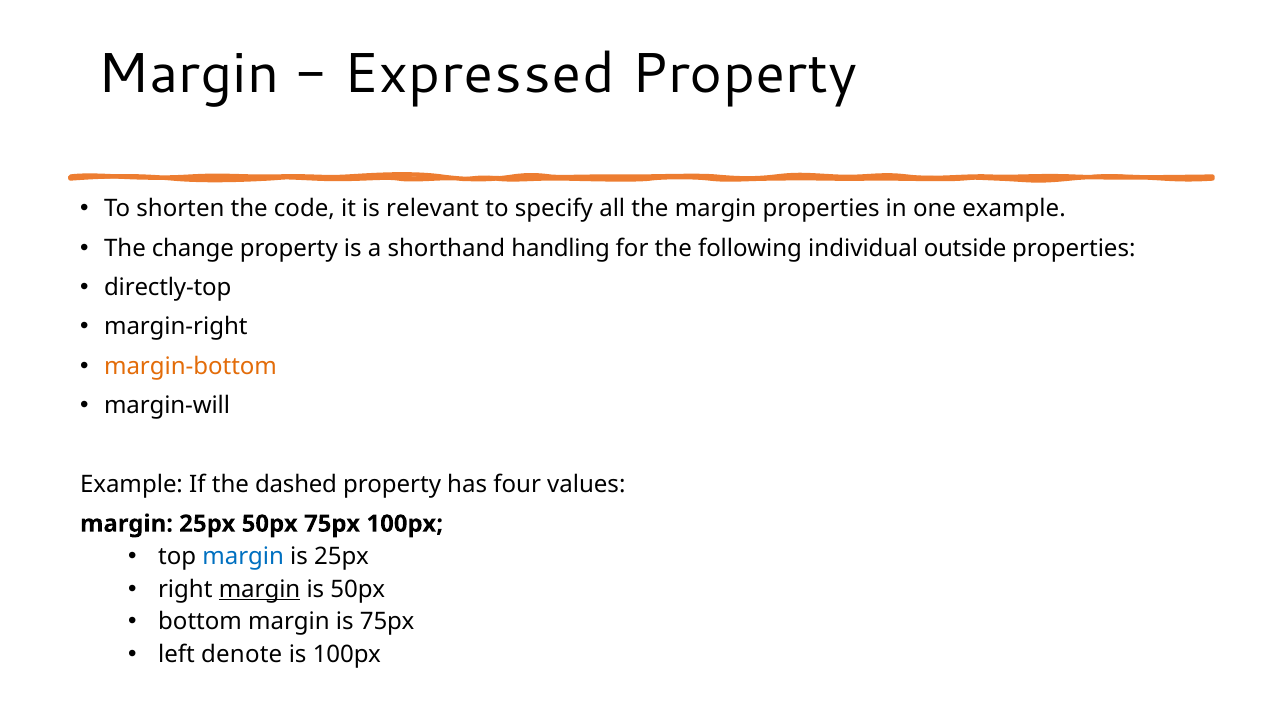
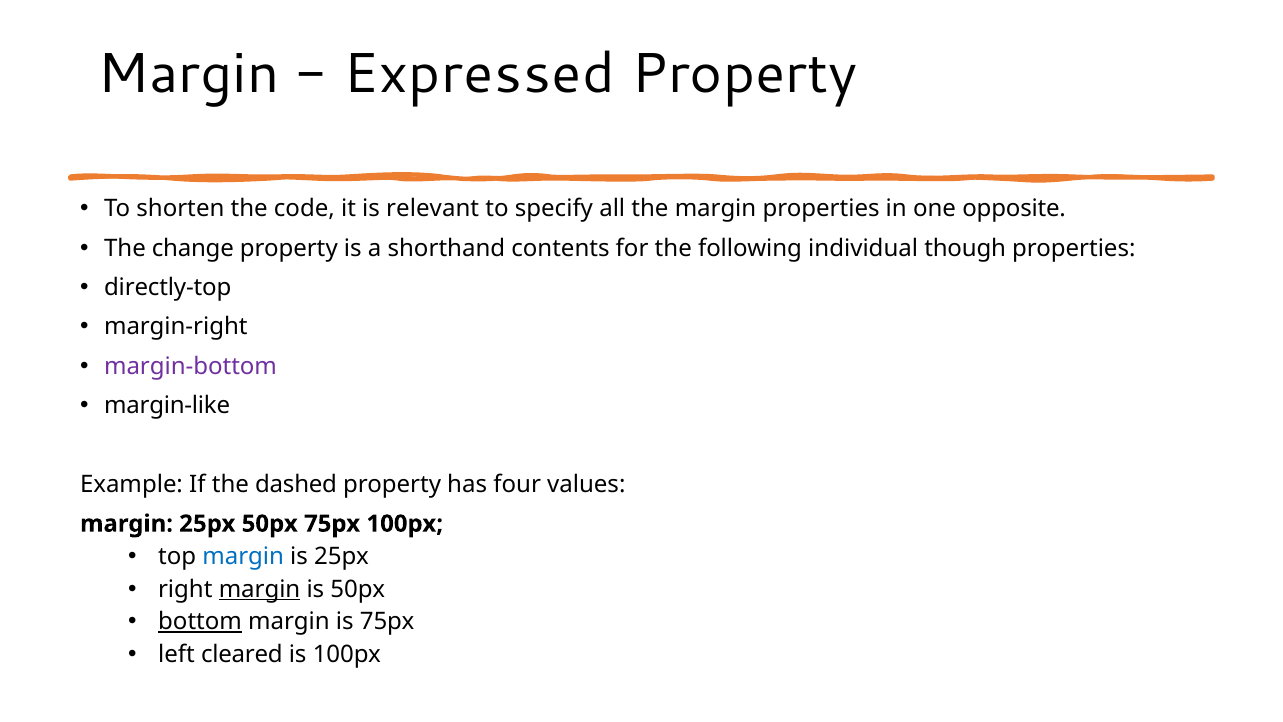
one example: example -> opposite (1014, 209)
handling: handling -> contents (560, 248)
outside: outside -> though (965, 248)
margin-bottom colour: orange -> purple (191, 366)
margin-will: margin-will -> margin-like (167, 405)
bottom underline: none -> present (200, 621)
denote: denote -> cleared (242, 654)
